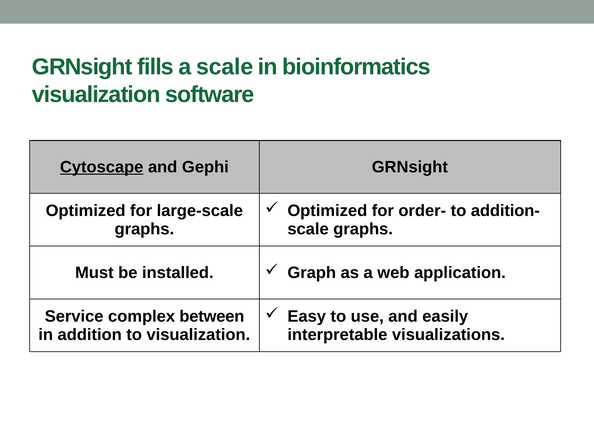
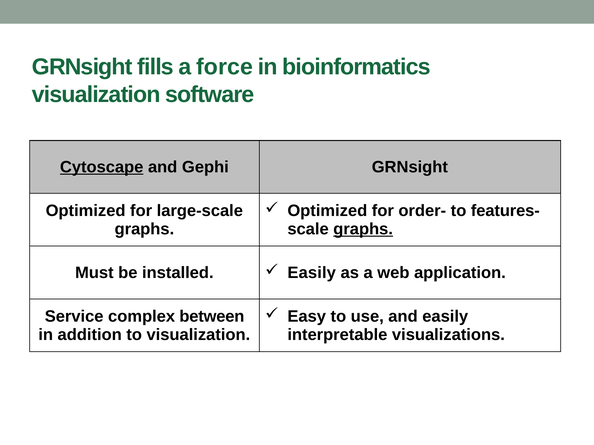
a scale: scale -> force (225, 67)
addition-: addition- -> features- (505, 211)
graphs underline: none -> present (363, 229)
Graph: Graph -> Easily (312, 273)
